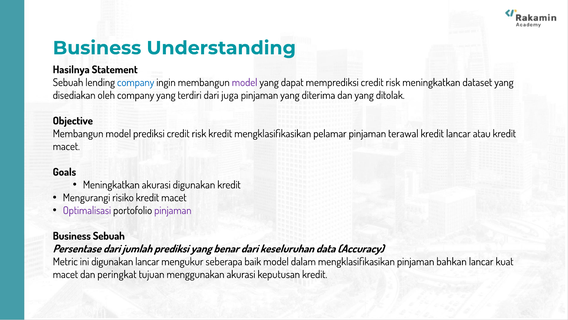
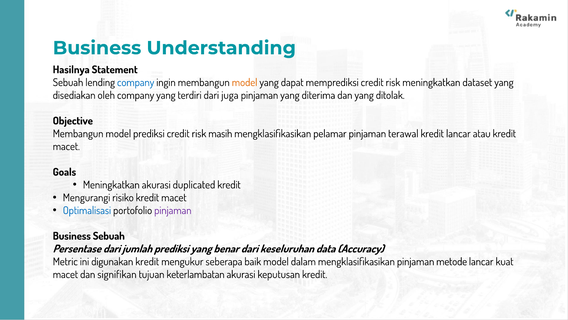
model colour: purple -> orange (245, 82)
risk kredit: kredit -> masih (220, 134)
akurasi digunakan: digunakan -> duplicated (194, 185)
Optimalisasi colour: purple -> blue (87, 210)
digunakan lancar: lancar -> kredit (147, 261)
bahkan: bahkan -> metode (452, 261)
peringkat: peringkat -> signifikan (117, 274)
menggunakan: menggunakan -> keterlambatan (196, 274)
